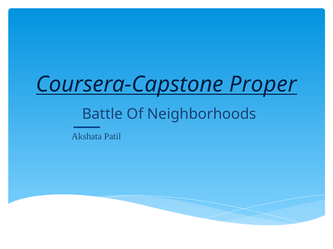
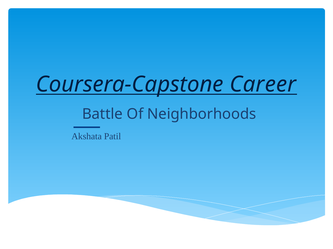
Proper: Proper -> Career (263, 84)
